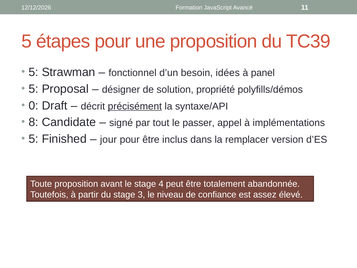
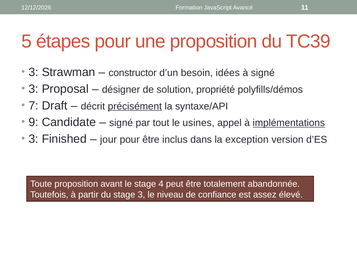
5: 5 -> 3 (34, 72)
fonctionnel: fonctionnel -> constructor (133, 73)
à panel: panel -> signé (263, 73)
5: 5 -> 3 (34, 89)
0: 0 -> 7 (34, 106)
8: 8 -> 9 (34, 122)
passer: passer -> usines (199, 123)
implémentations underline: none -> present (289, 123)
5: 5 -> 3 (34, 139)
remplacer: remplacer -> exception (247, 140)
